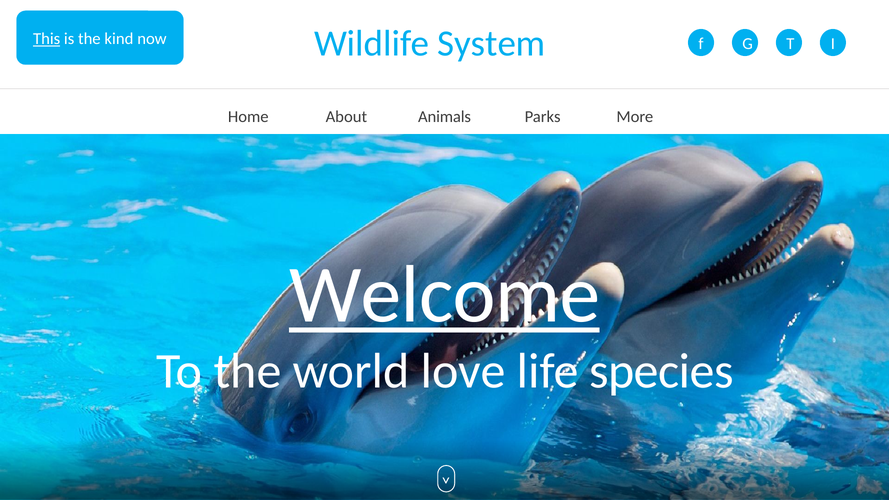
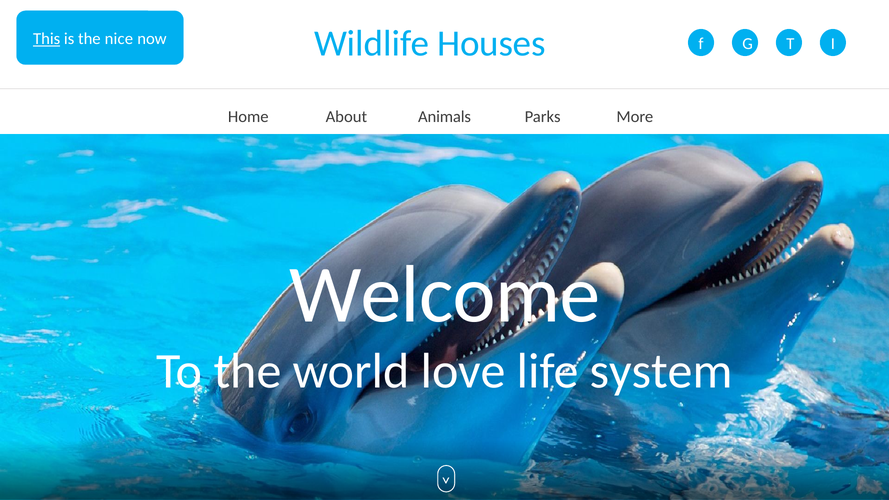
kind: kind -> nice (119, 39)
System: System -> Houses (491, 44)
Welcome underline: present -> none (445, 295)
species: species -> system (661, 372)
